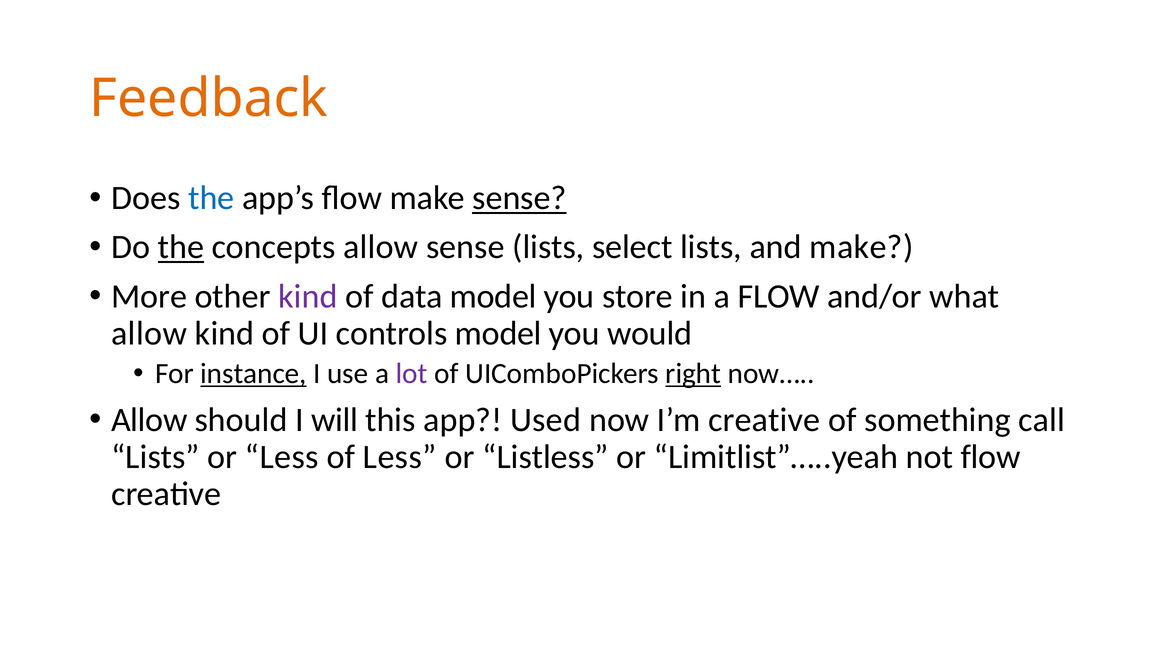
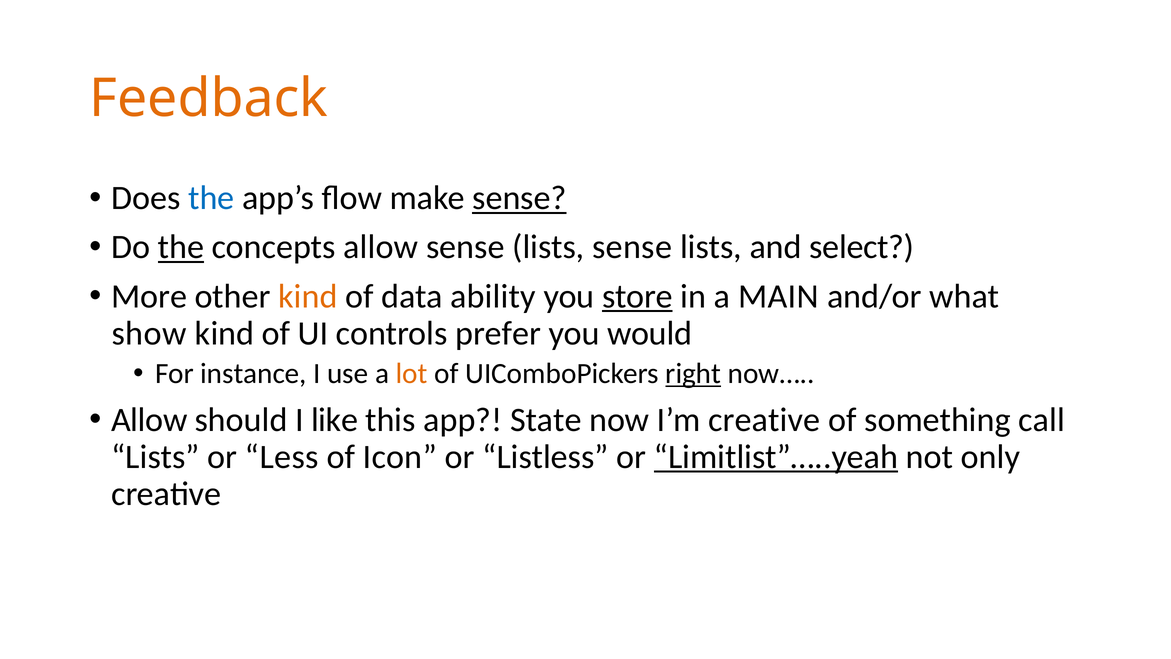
lists select: select -> sense (632, 247)
and make: make -> select (862, 247)
kind colour: purple -> orange (308, 296)
data model: model -> ability (493, 296)
store underline: none -> present (637, 296)
a FLOW: FLOW -> MAIN (778, 296)
allow: allow -> show (149, 333)
controls model: model -> prefer (498, 333)
instance underline: present -> none (254, 373)
lot colour: purple -> orange (412, 373)
will: will -> like (335, 420)
Used: Used -> State (546, 420)
of Less: Less -> Icon (400, 457)
Limitlist”…..yeah underline: none -> present (776, 457)
not flow: flow -> only (990, 457)
